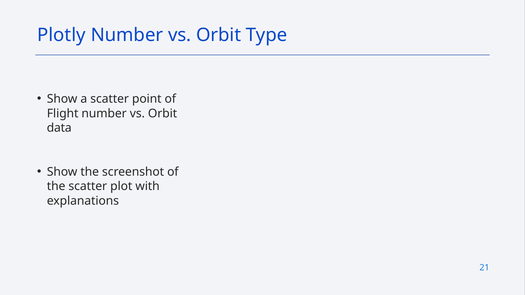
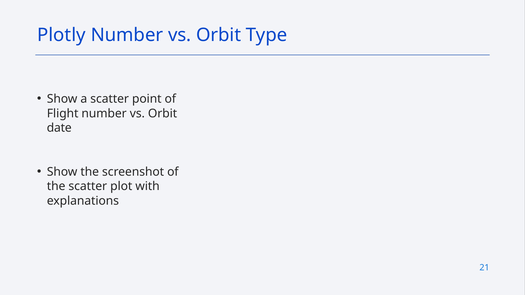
data: data -> date (59, 128)
